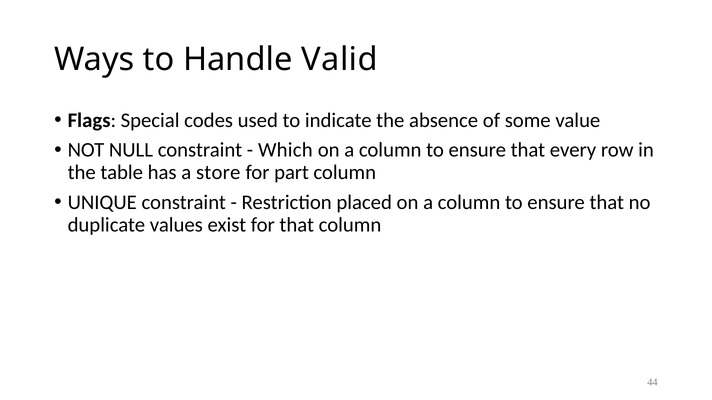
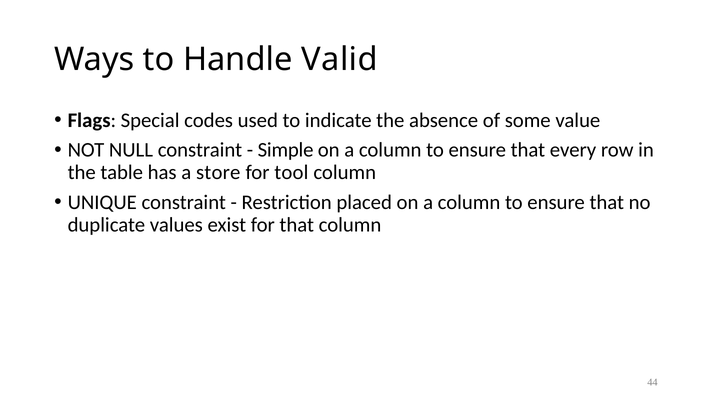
Which: Which -> Simple (286, 150)
part: part -> tool (291, 173)
